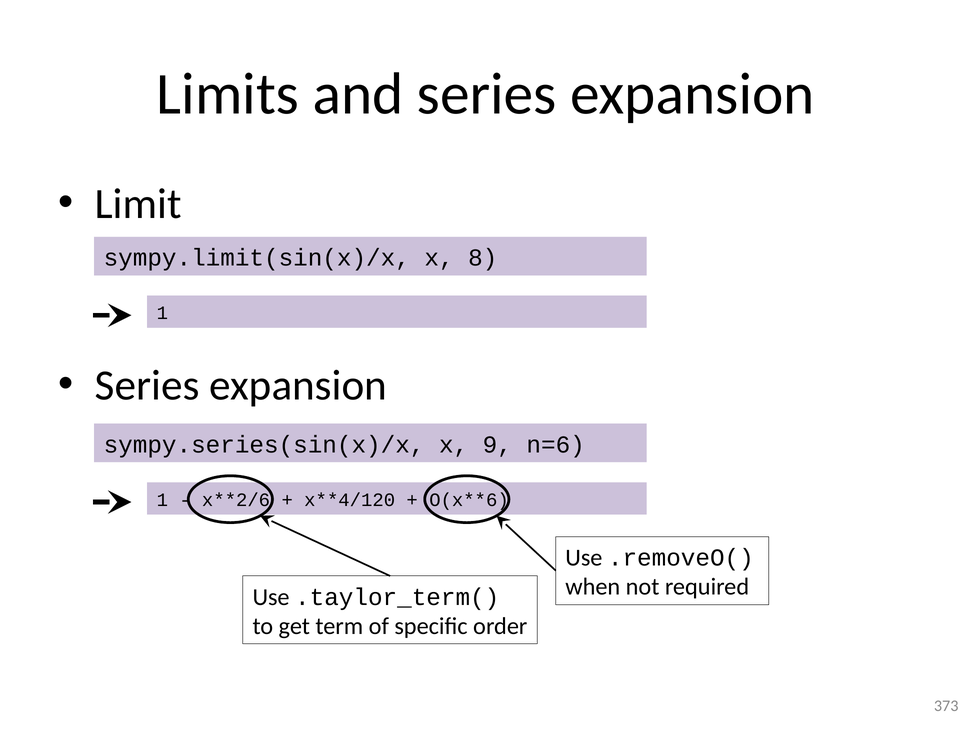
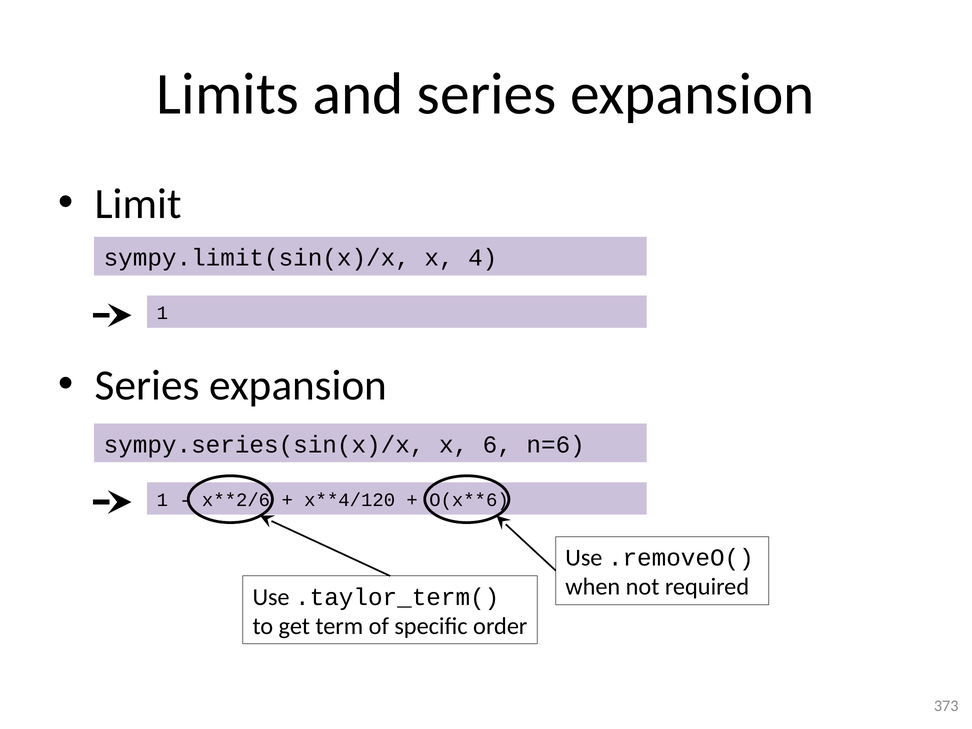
8: 8 -> 4 (483, 258)
9: 9 -> 6 (497, 445)
